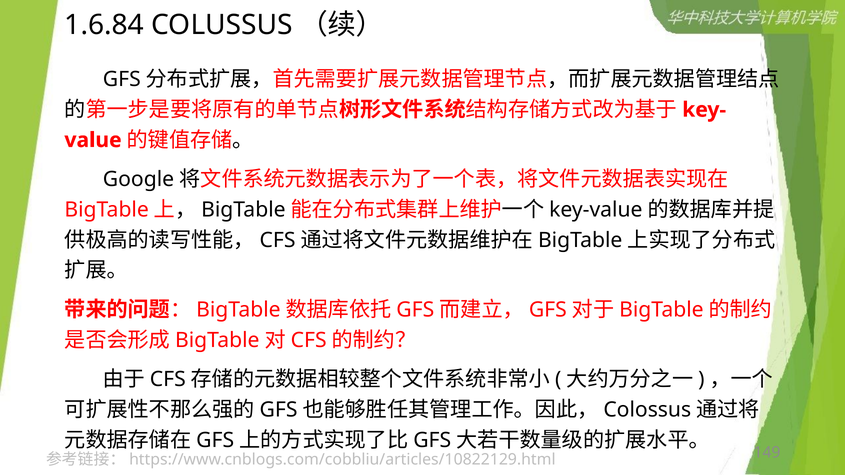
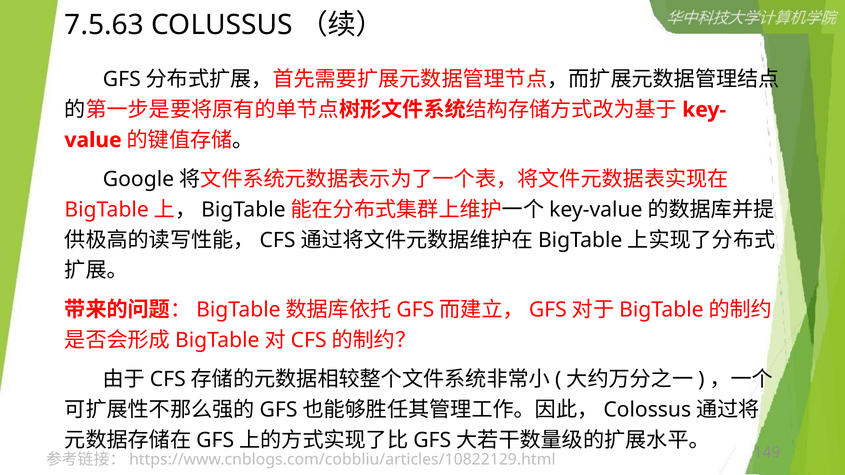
1.6.84: 1.6.84 -> 7.5.63 (104, 25)
